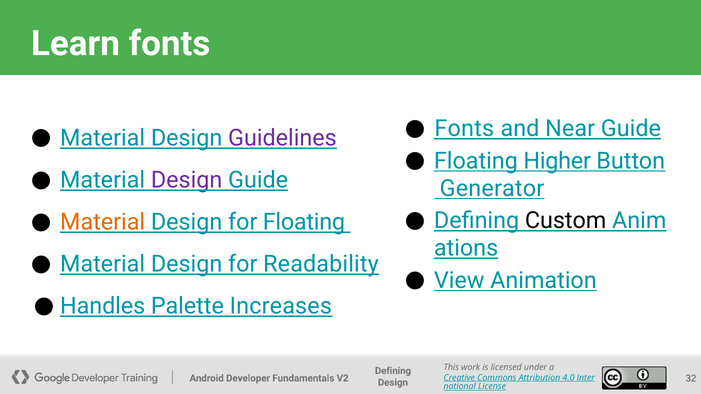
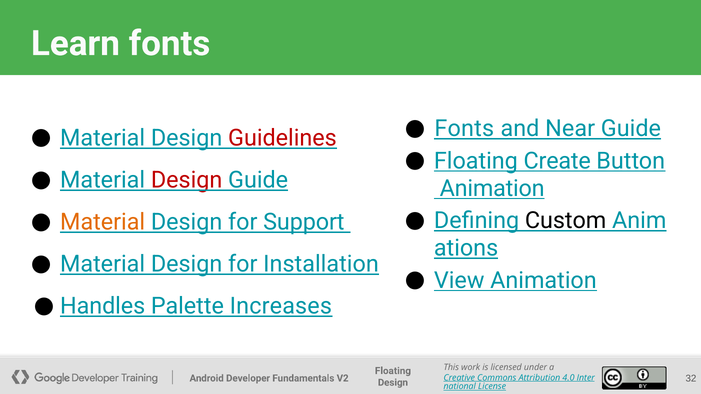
Guidelines colour: purple -> red (282, 138)
Higher: Higher -> Create (557, 161)
Design colour: purple -> red (187, 180)
Generator: Generator -> Animation (492, 189)
for Floating: Floating -> Support (304, 222)
Readability: Readability -> Installation (321, 264)
Defining: Defining -> Floating (393, 371)
